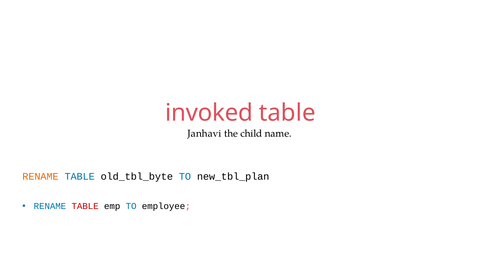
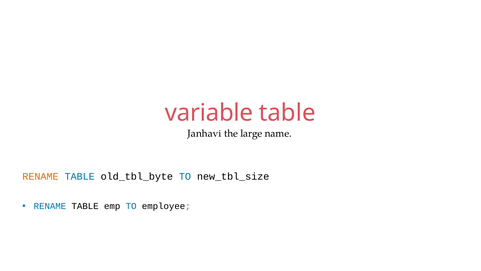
invoked: invoked -> variable (209, 113)
child: child -> large (251, 133)
new_tbl_plan: new_tbl_plan -> new_tbl_size (233, 176)
TABLE colour: red -> black (85, 206)
